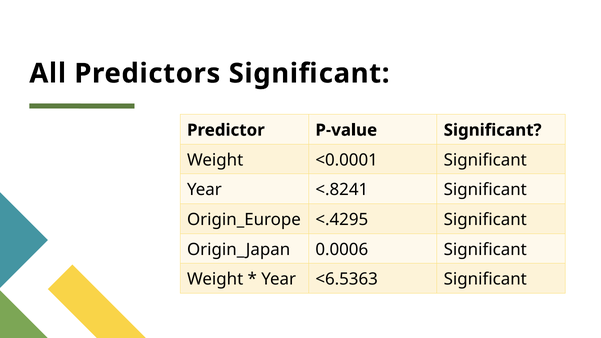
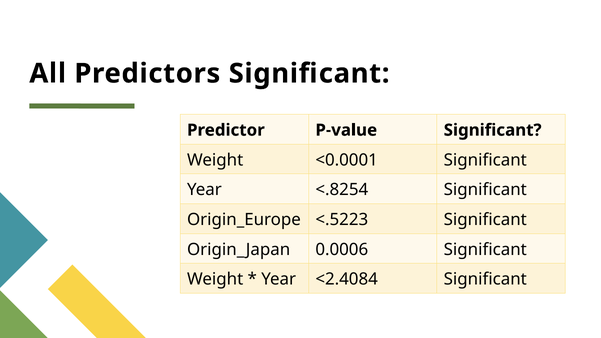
<.8241: <.8241 -> <.8254 (342, 190)
<.4295: <.4295 -> <.5223 (342, 220)
<6.5363: <6.5363 -> <2.4084 (347, 279)
